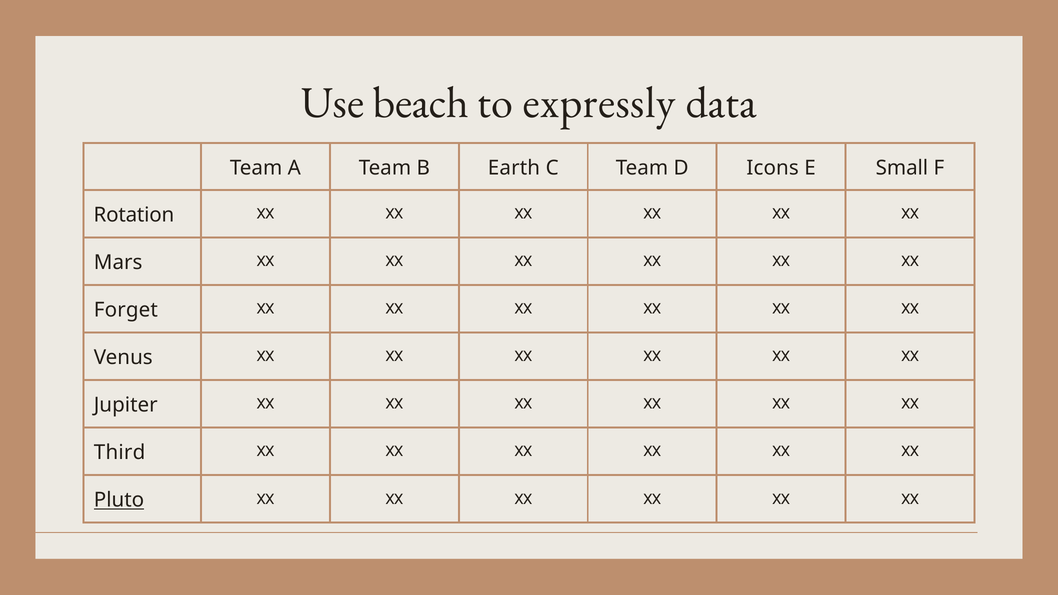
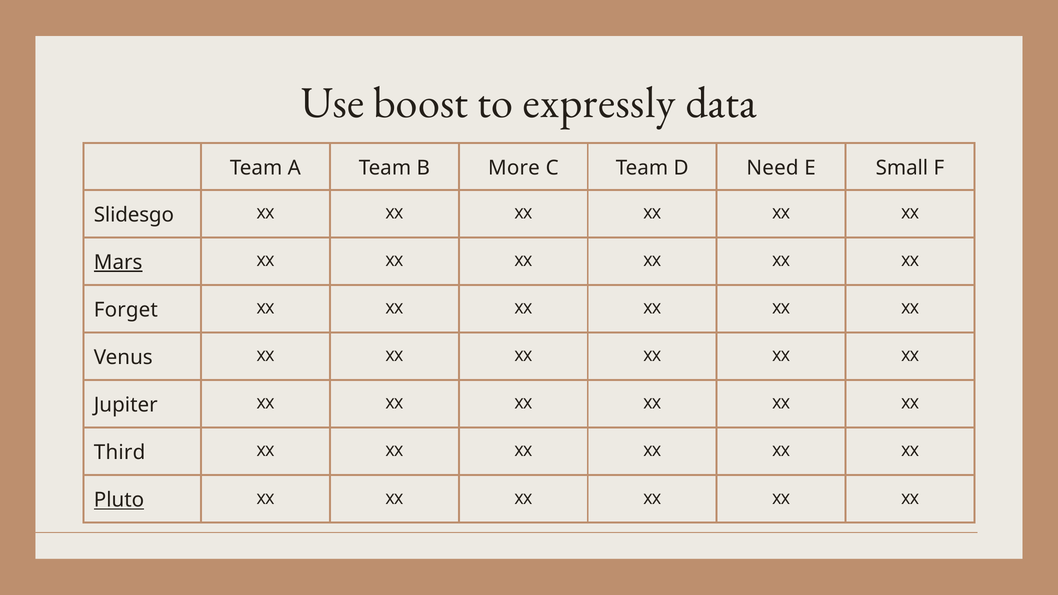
beach: beach -> boost (421, 103)
Earth: Earth -> More (514, 168)
Icons: Icons -> Need (773, 168)
Rotation: Rotation -> Slidesgo (134, 215)
Mars underline: none -> present (118, 263)
